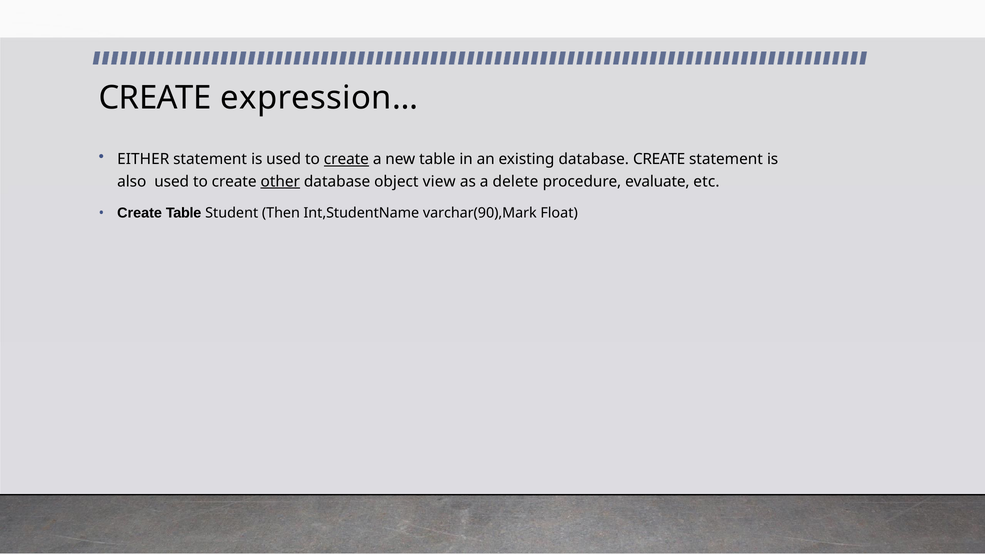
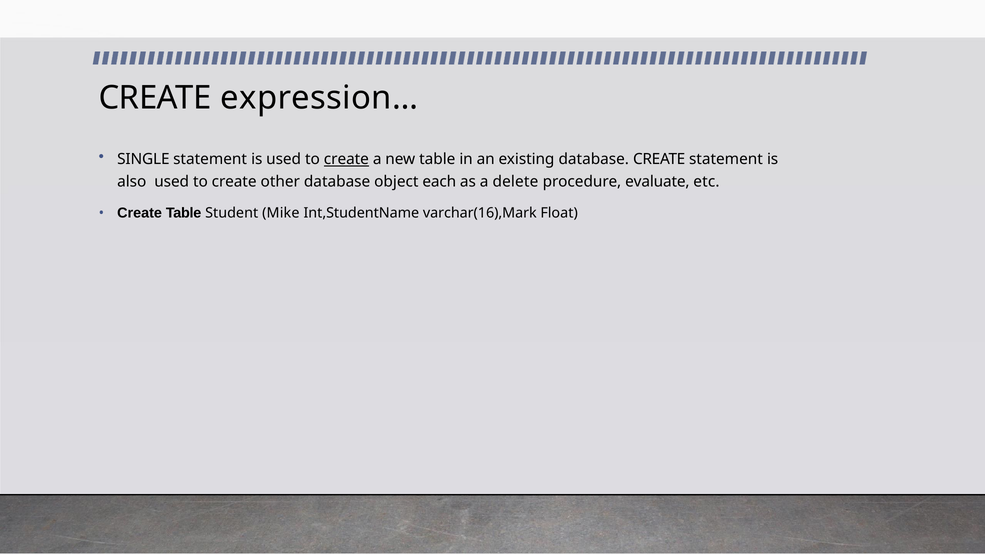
EITHER: EITHER -> SINGLE (143, 159)
other underline: present -> none (280, 181)
view: view -> each (439, 181)
Then: Then -> Mike (281, 213)
varchar(90),Mark: varchar(90),Mark -> varchar(16),Mark (480, 213)
